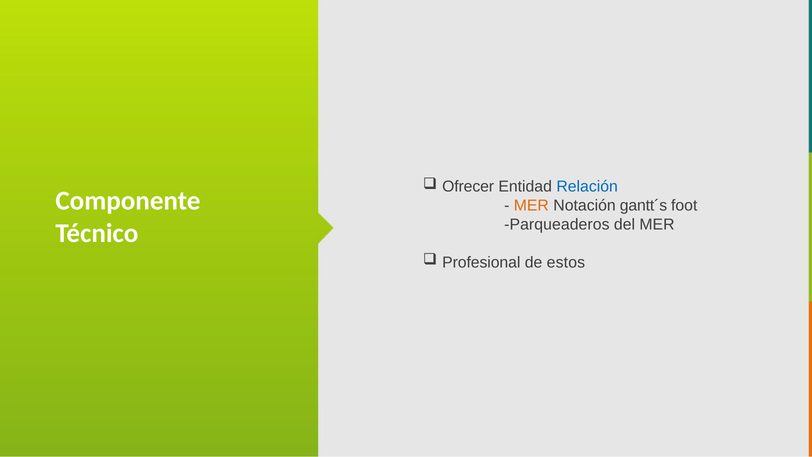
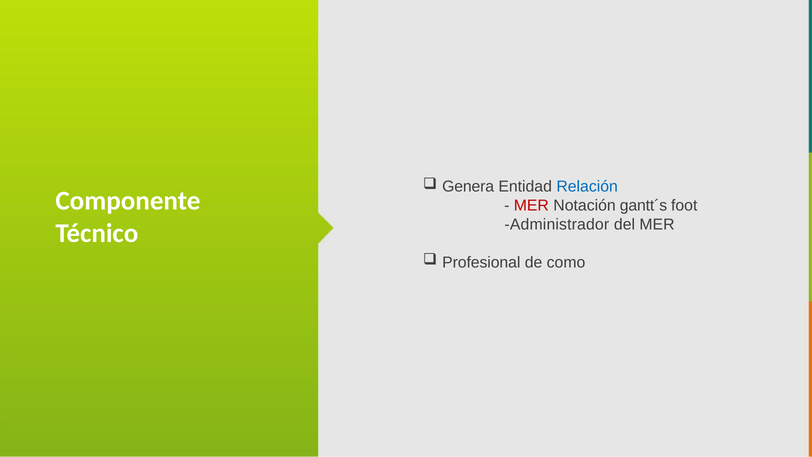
Ofrecer: Ofrecer -> Genera (468, 186)
MER colour: orange -> red (531, 205)
Parqueaderos: Parqueaderos -> Administrador (557, 224)
estos: estos -> como (566, 262)
